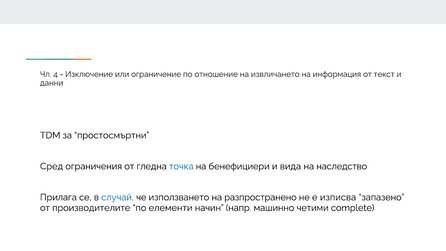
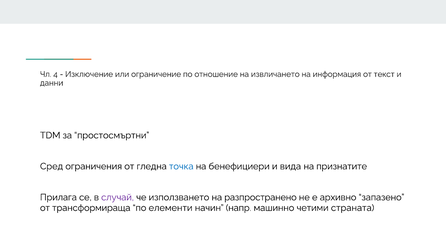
наследство: наследство -> признатите (342, 166)
случай colour: blue -> purple (118, 197)
изписва: изписва -> архивно (338, 197)
производителите: производителите -> трансформираща (91, 208)
complete: complete -> страната (353, 208)
